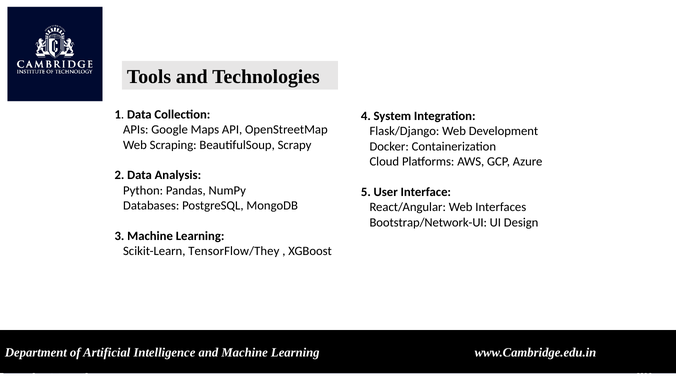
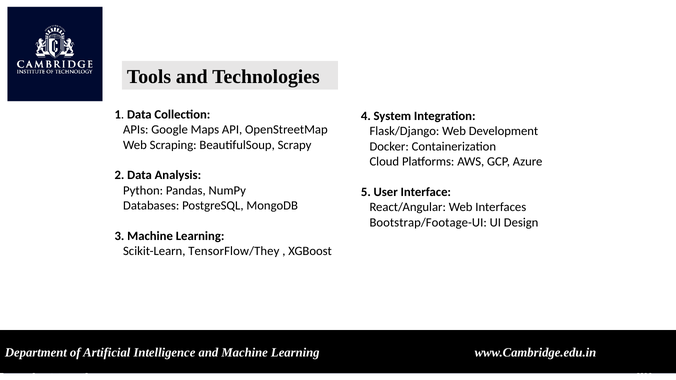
Bootstrap/Network-UI: Bootstrap/Network-UI -> Bootstrap/Footage-UI (428, 223)
